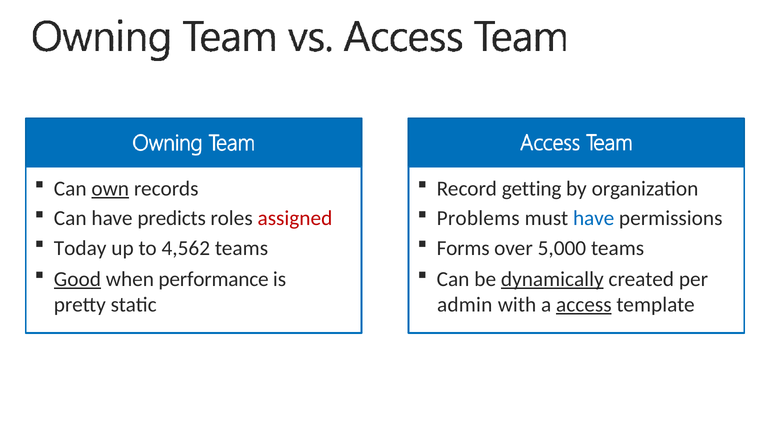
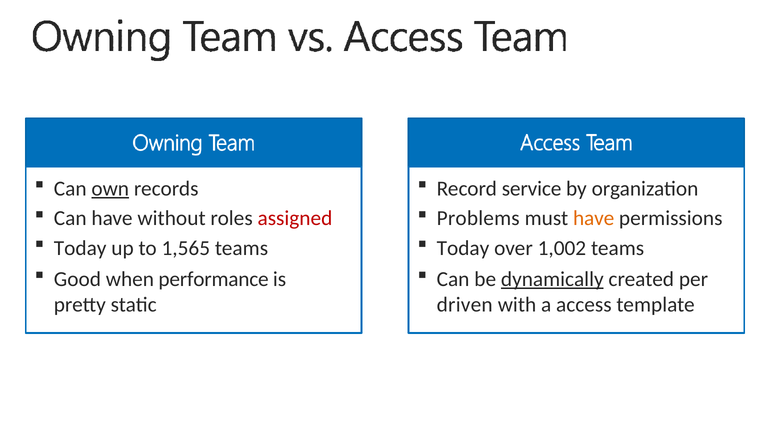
getting: getting -> service (532, 189)
predicts: predicts -> without (172, 219)
have colour: blue -> orange (594, 219)
4,562: 4,562 -> 1,565 (186, 248)
Forms: Forms -> Today (463, 248)
5,000: 5,000 -> 1,002 (562, 248)
Good underline: present -> none (77, 279)
admin: admin -> driven (465, 305)
access underline: present -> none (584, 305)
